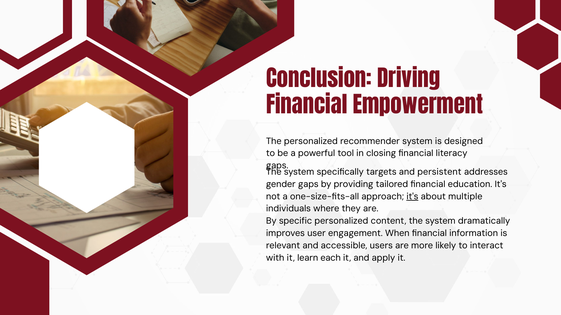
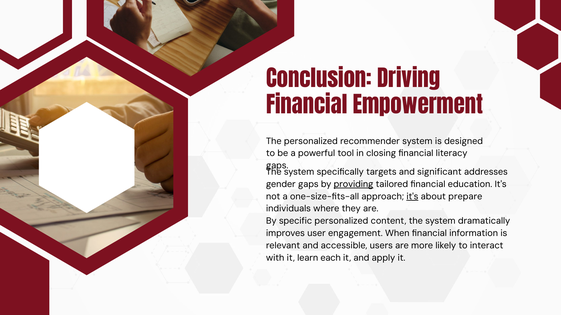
persistent: persistent -> significant (439, 172)
providing underline: none -> present (354, 184)
multiple: multiple -> prepare (465, 197)
